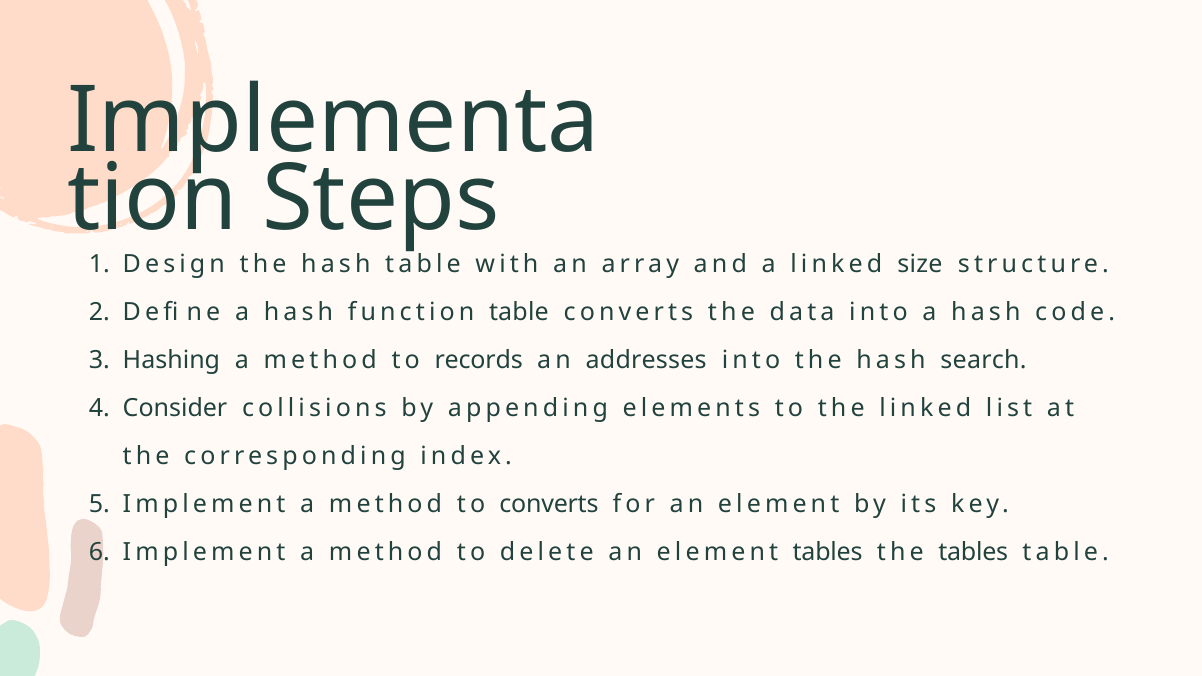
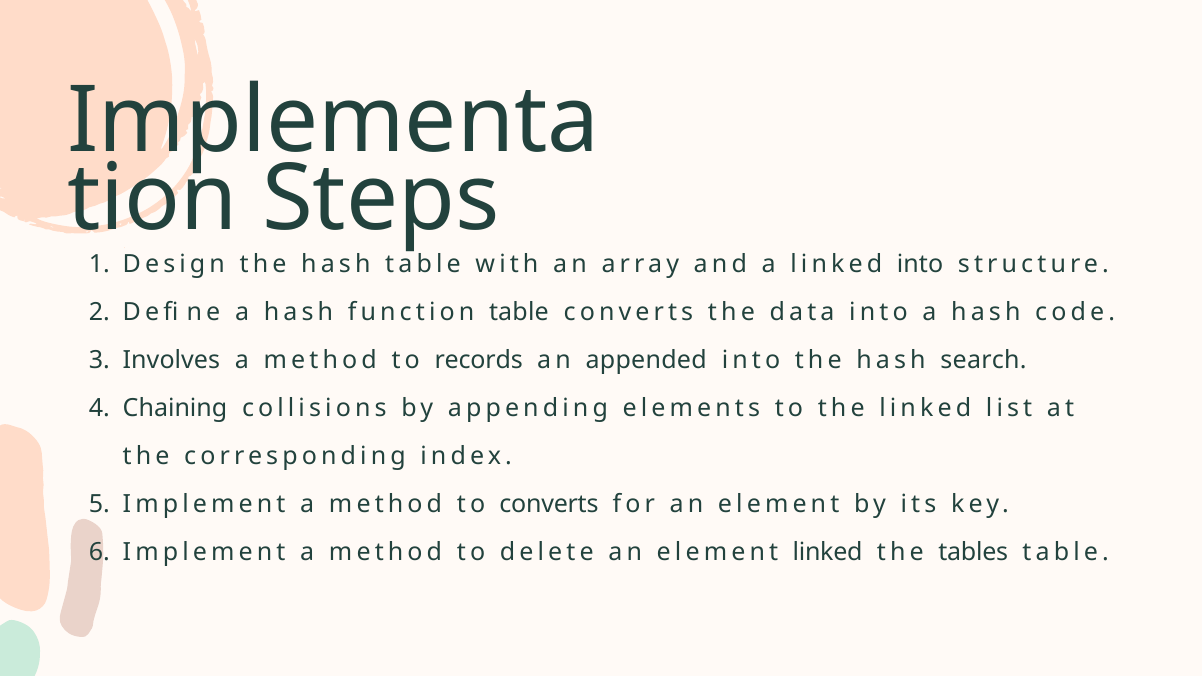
linked size: size -> into (920, 264)
Hashing: Hashing -> Involves (171, 360)
addresses: addresses -> appended (646, 360)
Consider: Consider -> Chaining (175, 408)
element tables: tables -> linked (828, 552)
